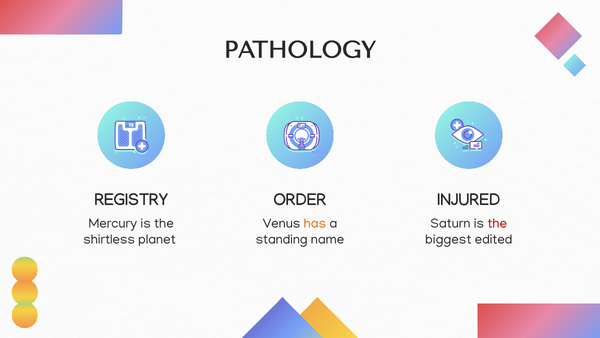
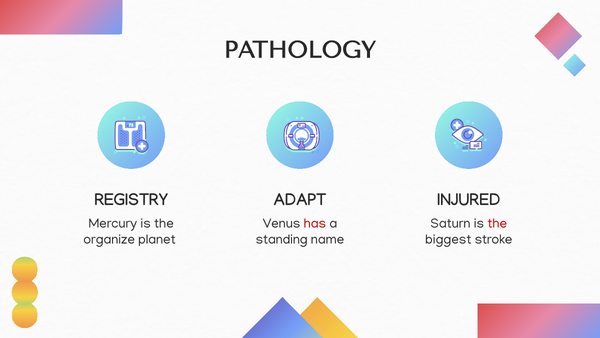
ORDER: ORDER -> ADAPT (300, 199)
has colour: orange -> red (315, 223)
shirtless: shirtless -> organize (109, 239)
edited: edited -> stroke (494, 239)
